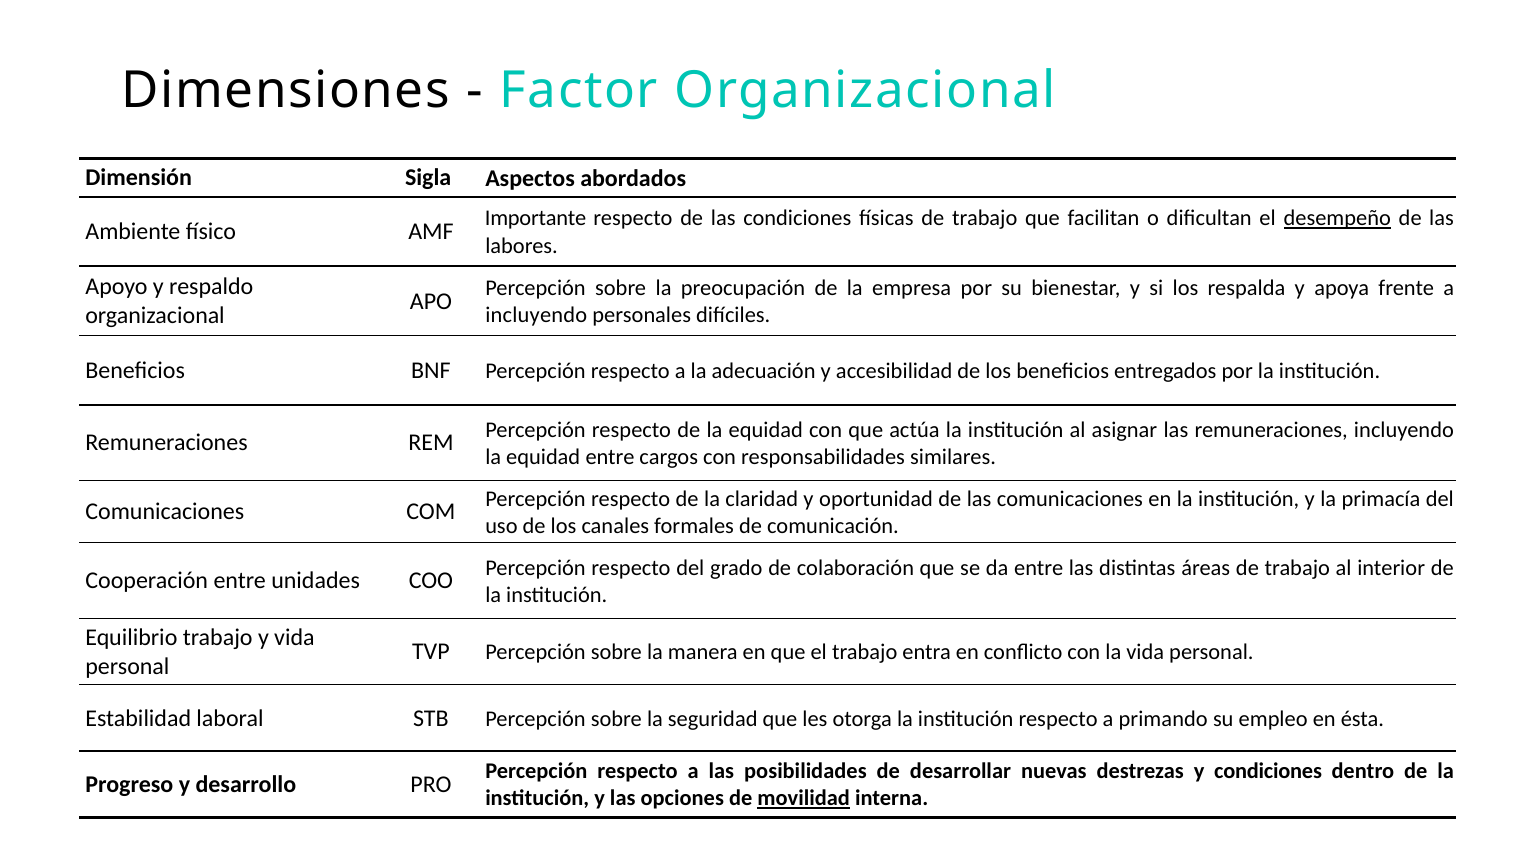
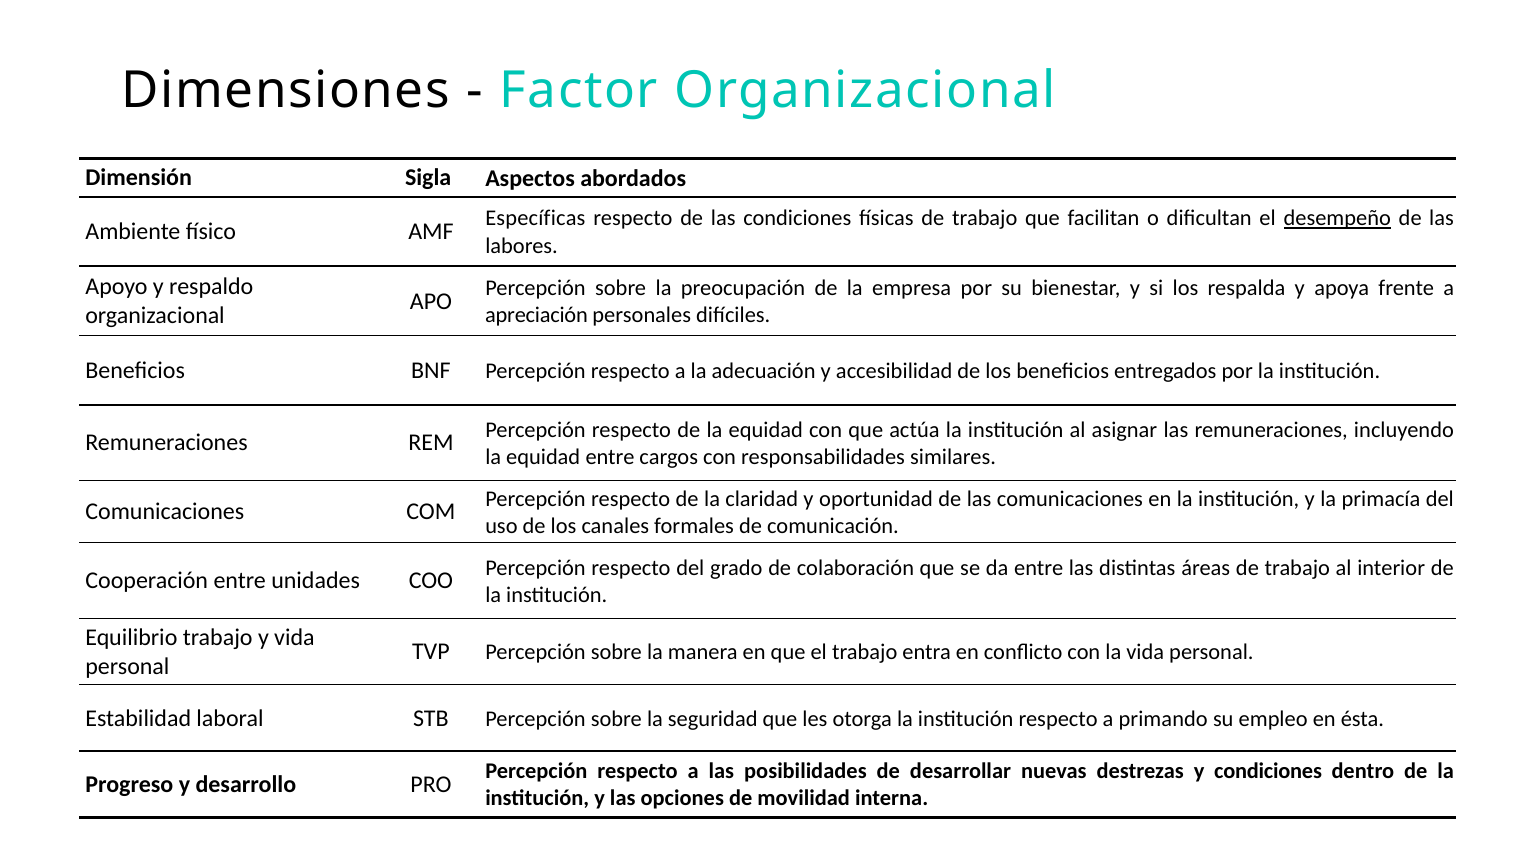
Importante: Importante -> Específicas (535, 219)
incluyendo: incluyendo -> apreciación (536, 315)
movilidad underline: present -> none (804, 798)
